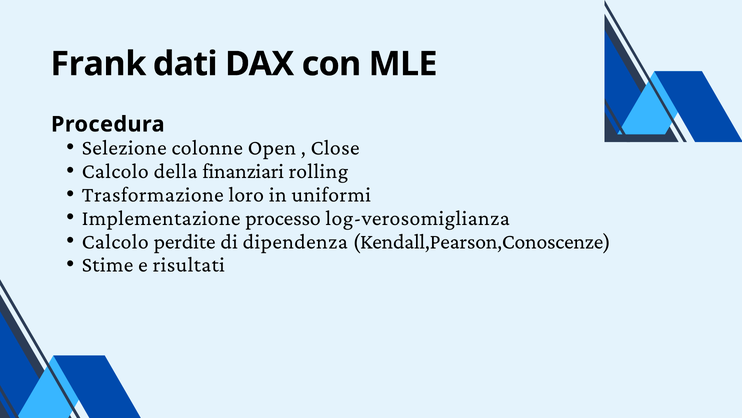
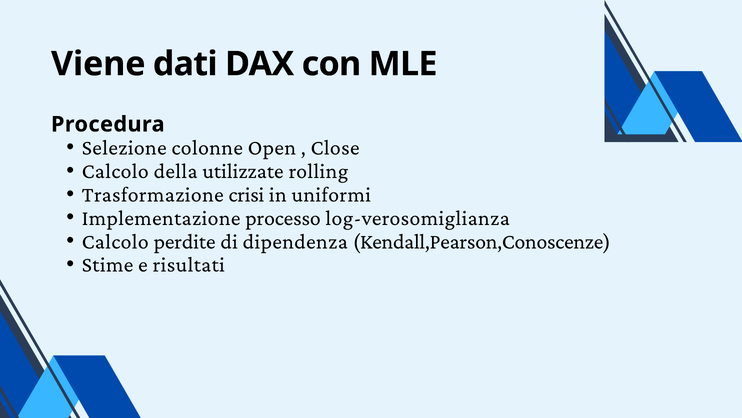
Frank: Frank -> Viene (98, 64)
finanziari: finanziari -> utilizzate (243, 171)
loro: loro -> crisi (246, 194)
